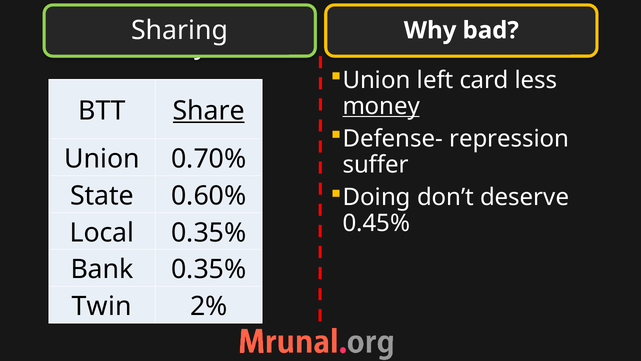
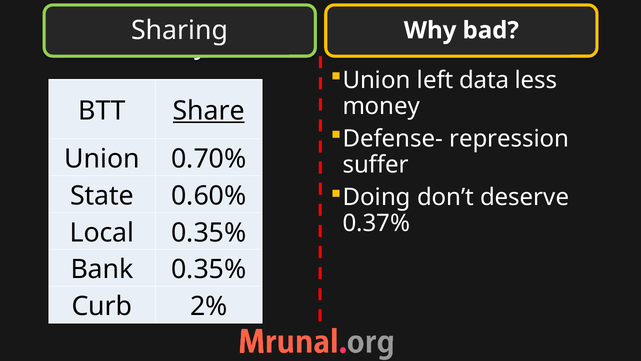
card: card -> data (484, 80)
money underline: present -> none (381, 106)
0.45%: 0.45% -> 0.37% (376, 223)
Twin: Twin -> Curb (102, 306)
